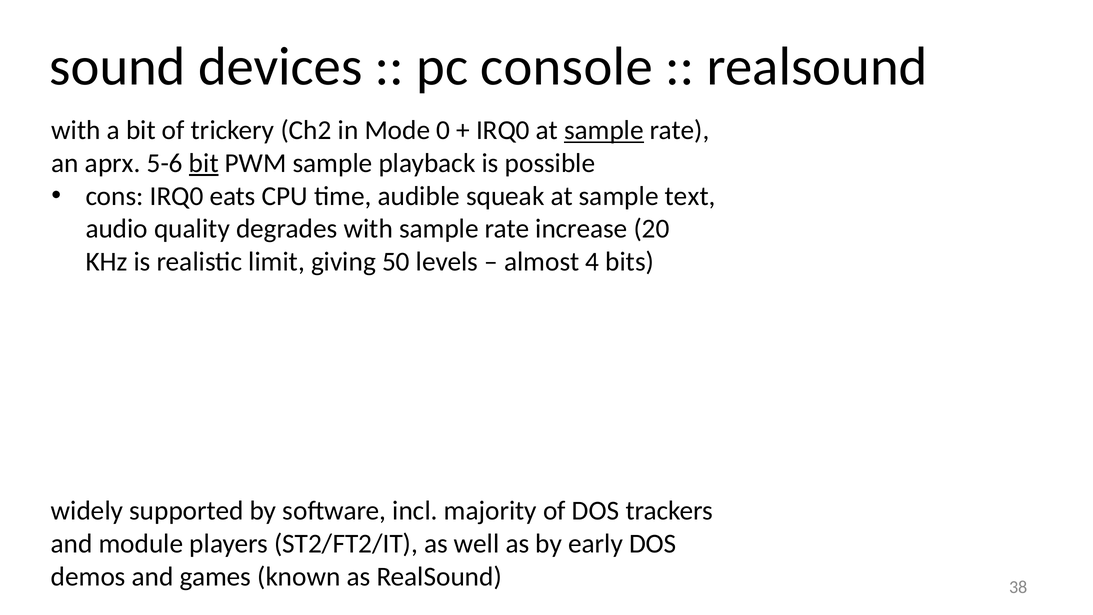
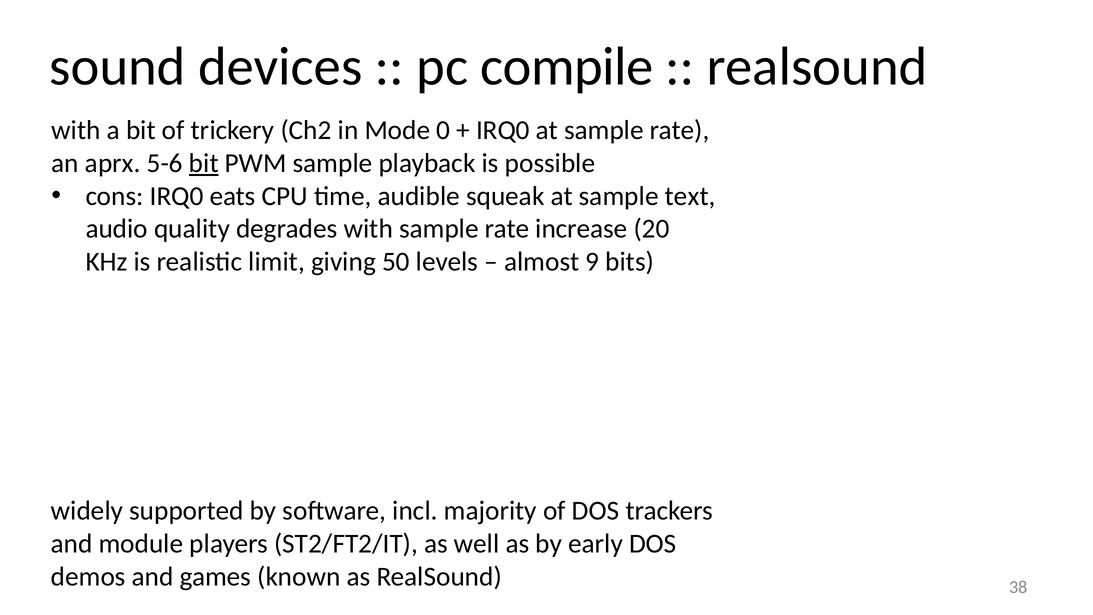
console: console -> compile (567, 67)
sample underline: present -> none (604, 130)
4: 4 -> 9 (592, 262)
